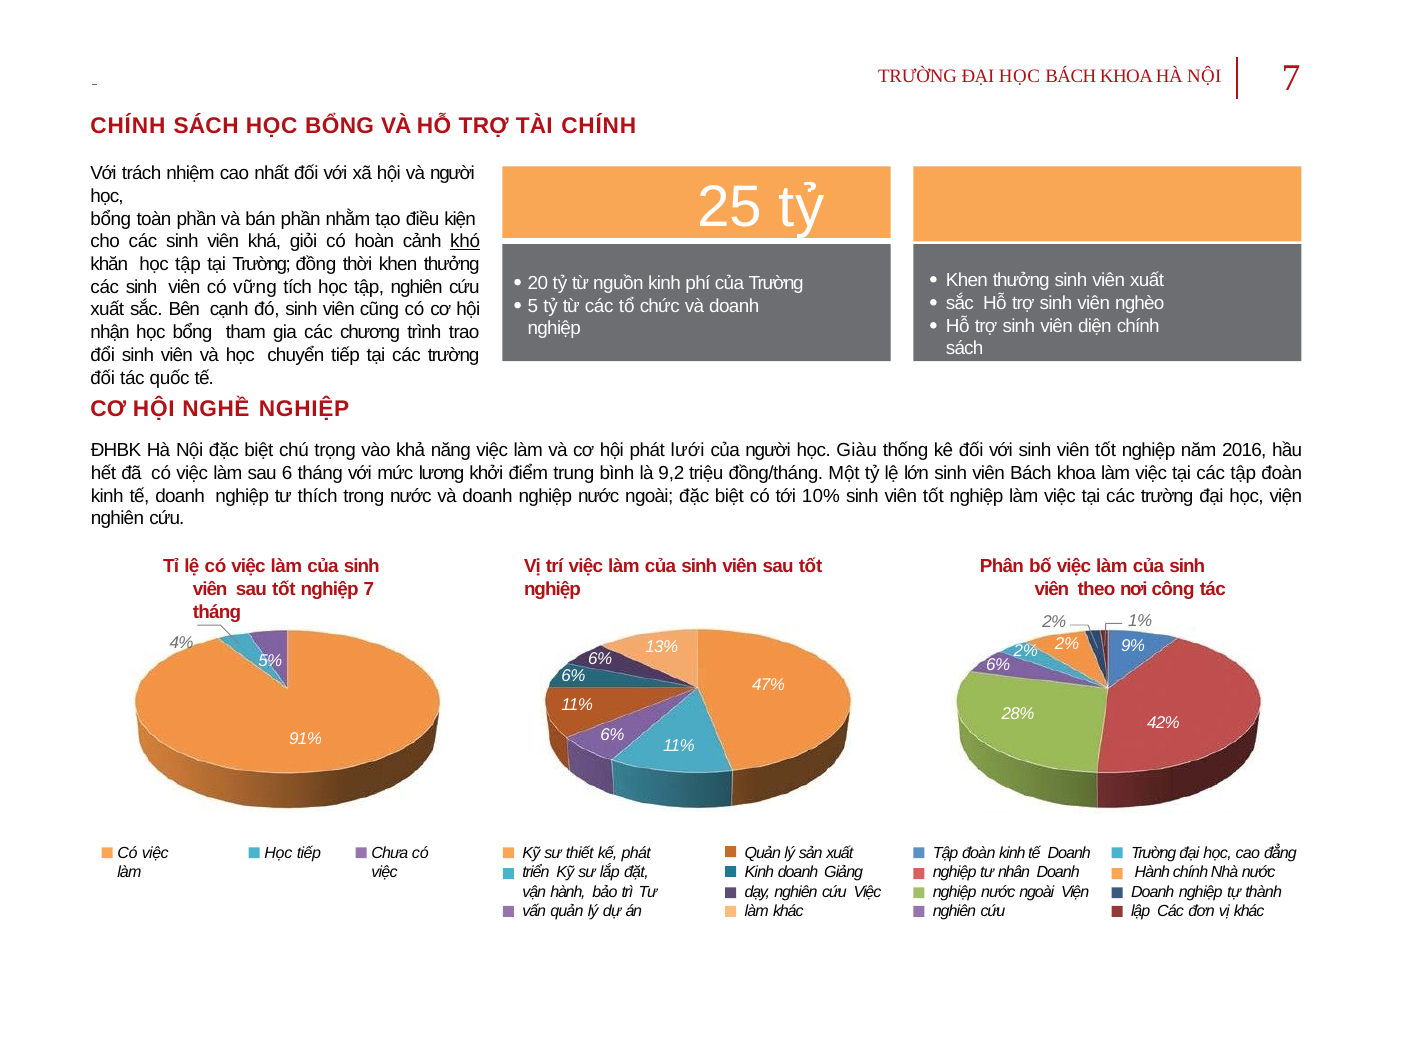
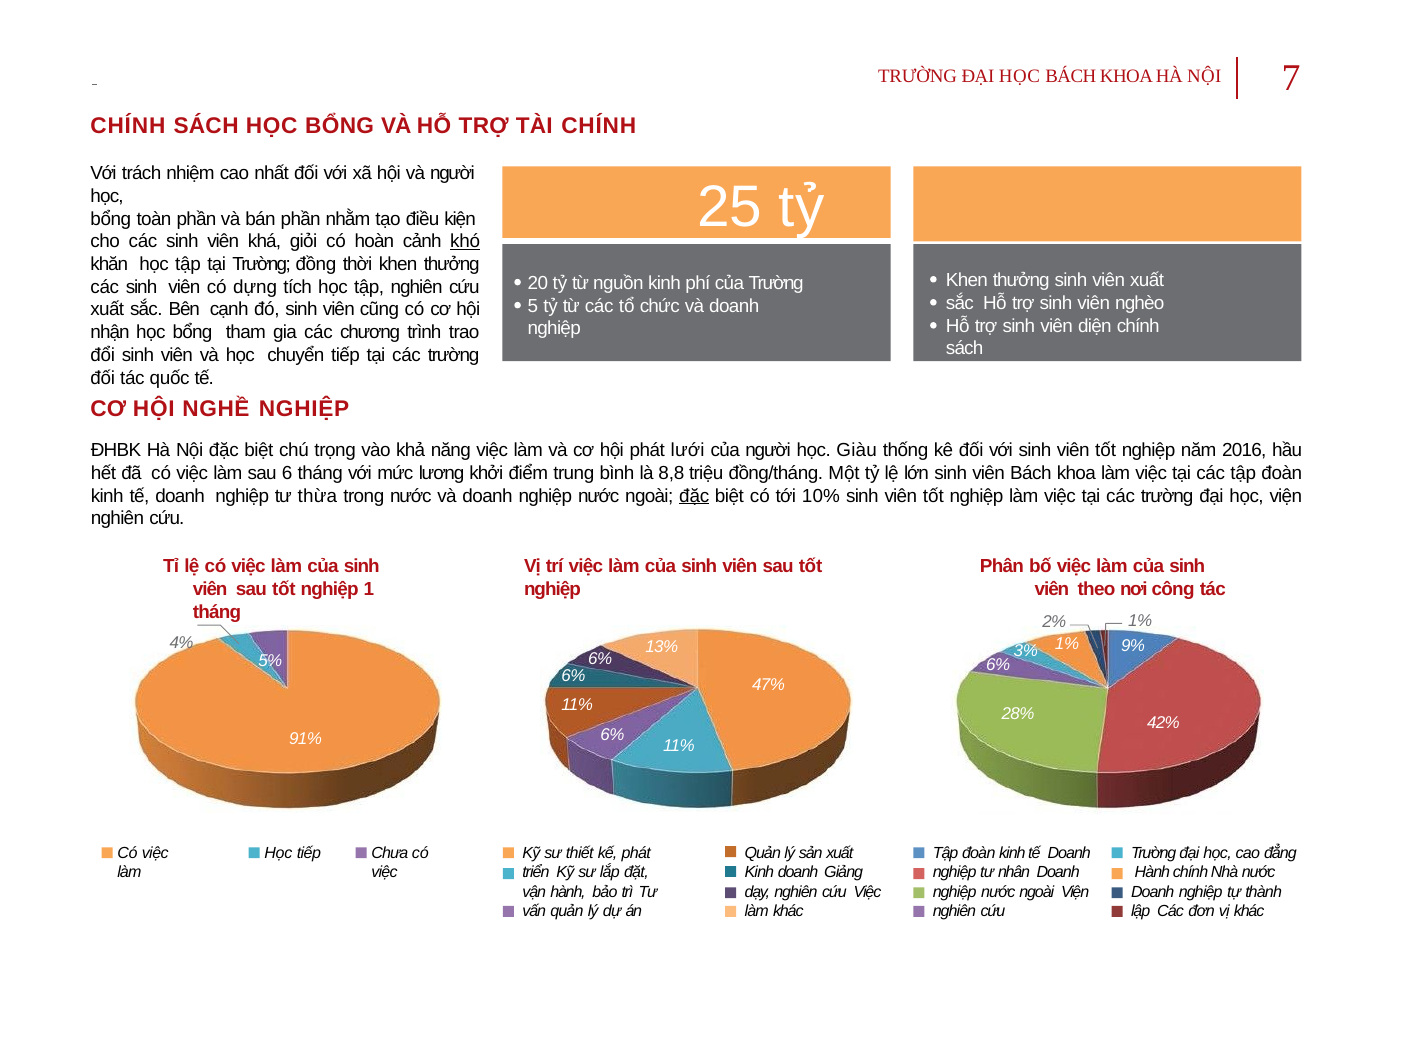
vững: vững -> dựng (255, 287)
9,2: 9,2 -> 8,8 (671, 473)
thích: thích -> thừa (317, 496)
đặc underline: none -> present (694, 496)
nghiệp 7: 7 -> 1 (369, 589)
2%: 2% -> 1% (1067, 644)
2%: 2% -> 3% (1026, 651)
